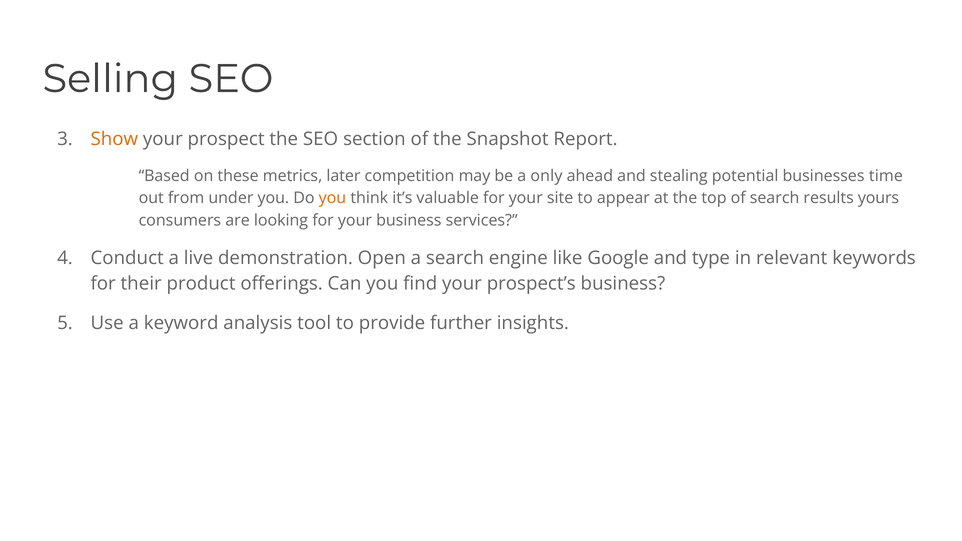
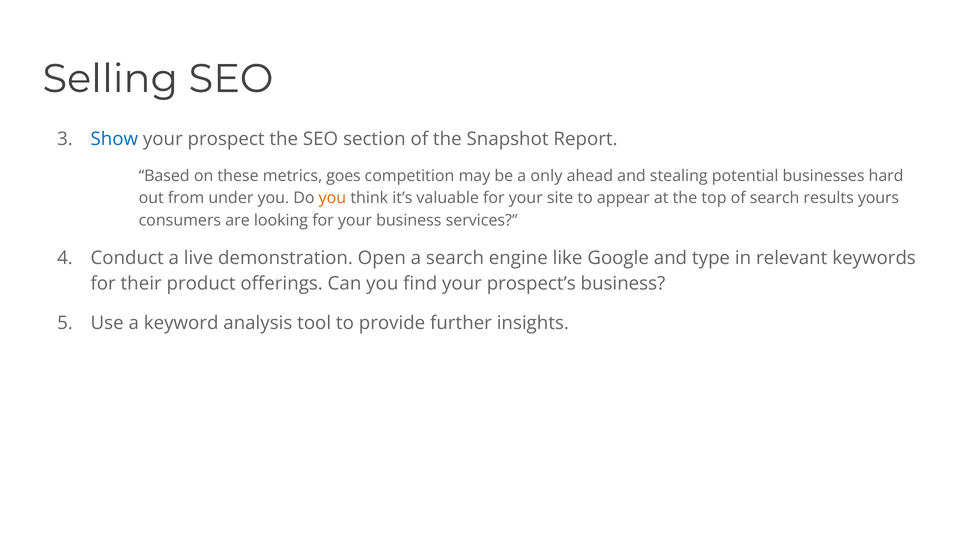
Show colour: orange -> blue (114, 139)
later: later -> goes (344, 176)
time: time -> hard (886, 176)
